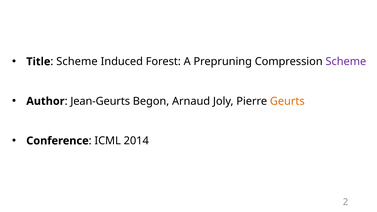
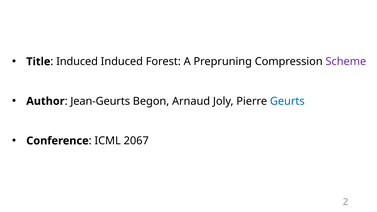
Scheme: Scheme -> Induced (77, 62)
Geurts colour: orange -> blue (287, 101)
2014: 2014 -> 2067 (136, 141)
